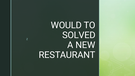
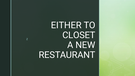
WOULD: WOULD -> EITHER (66, 25)
SOLVED: SOLVED -> CLOSET (79, 35)
